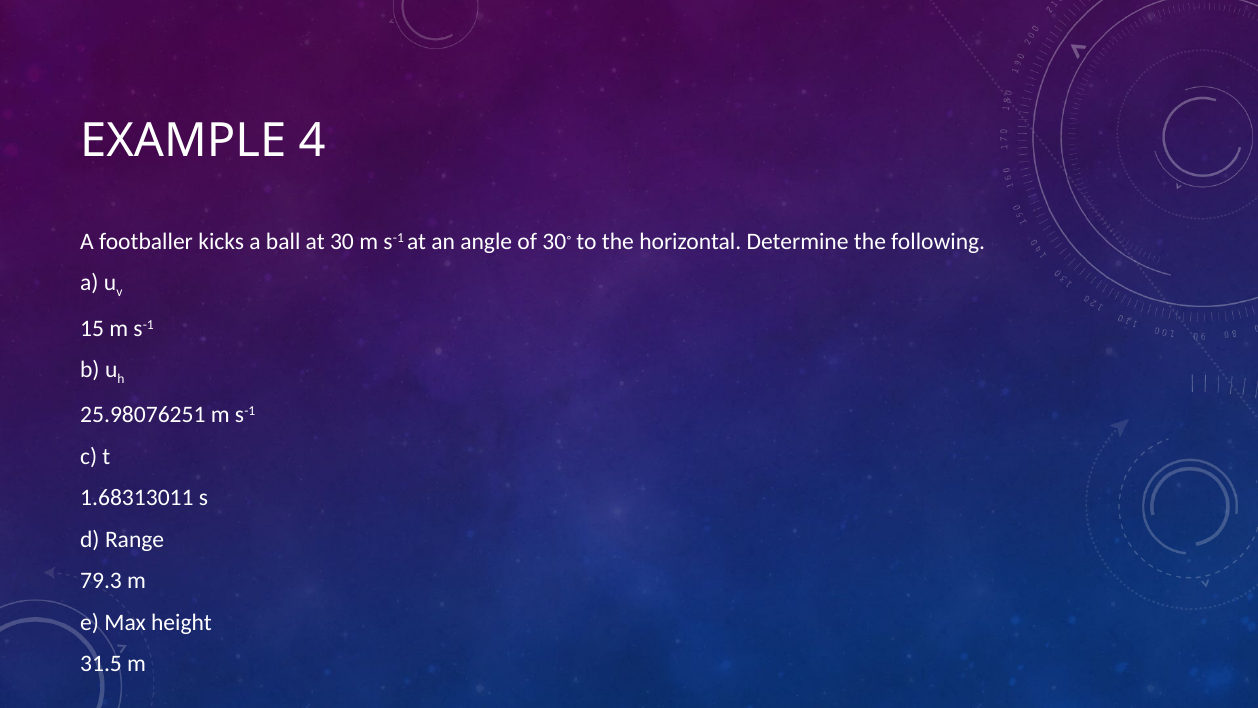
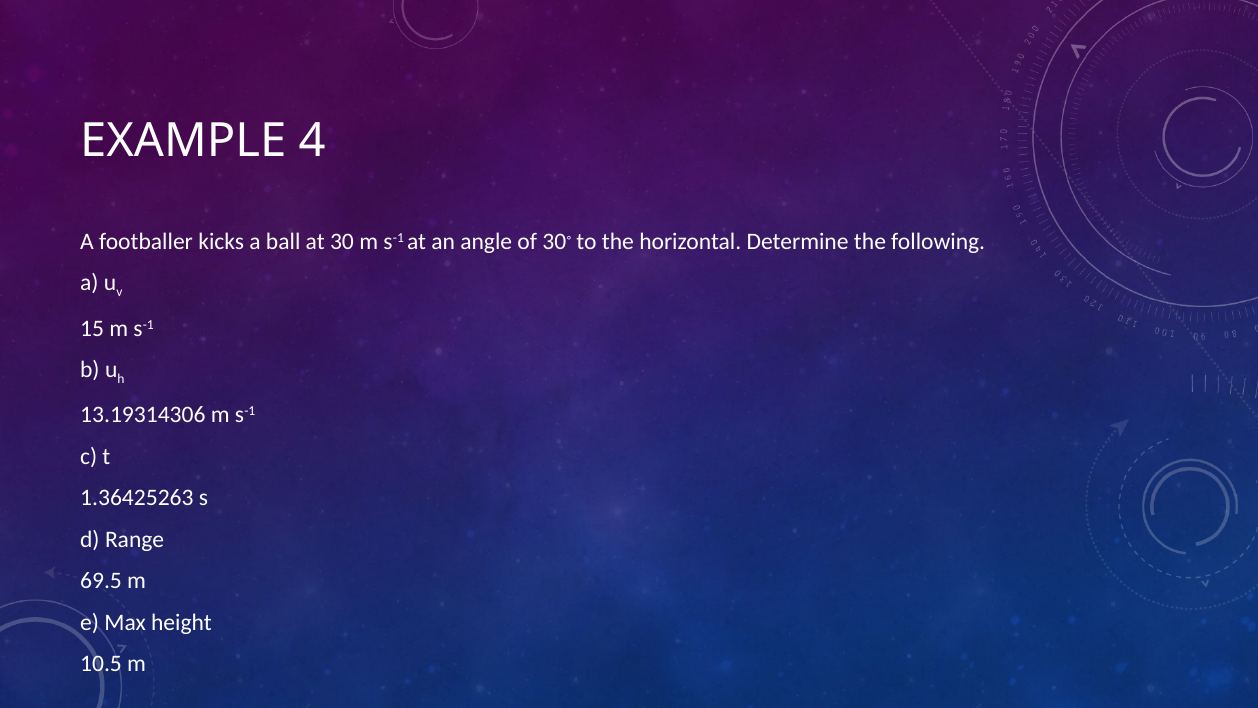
25.98076251: 25.98076251 -> 13.19314306 (143, 415)
1.68313011: 1.68313011 -> 1.36425263 (137, 498)
79.3: 79.3 -> 69.5 (101, 581)
31.5: 31.5 -> 10.5 (101, 663)
